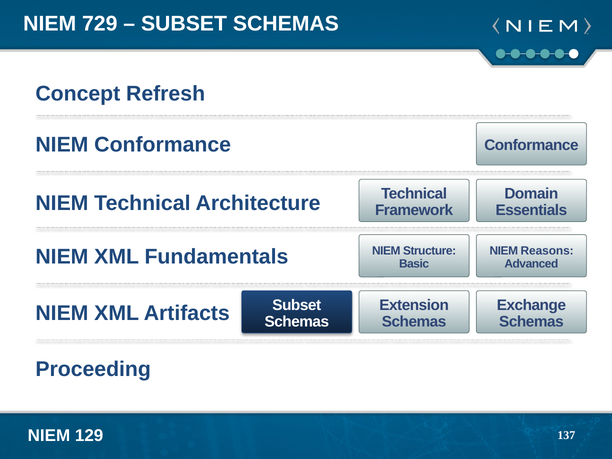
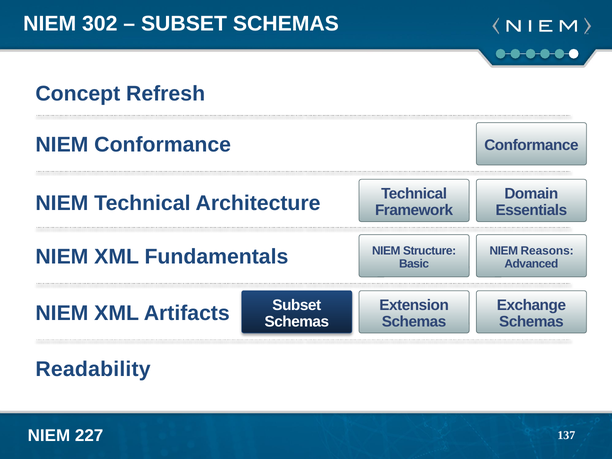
729: 729 -> 302 (100, 24)
Proceeding: Proceeding -> Readability (93, 369)
129: 129 -> 227 (89, 436)
